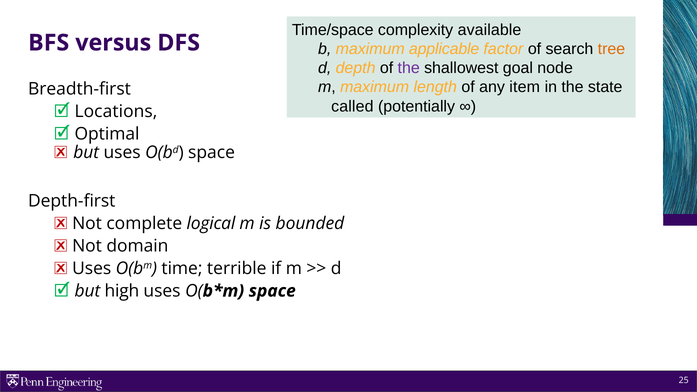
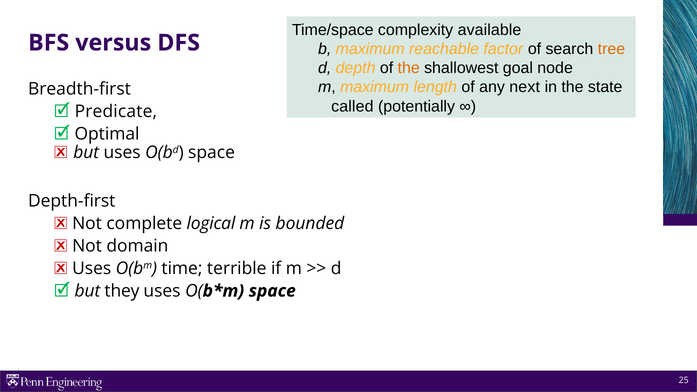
applicable: applicable -> reachable (444, 49)
the colour: purple -> orange (409, 68)
item: item -> next (525, 87)
Locations: Locations -> Predicate (116, 111)
high: high -> they (122, 291)
